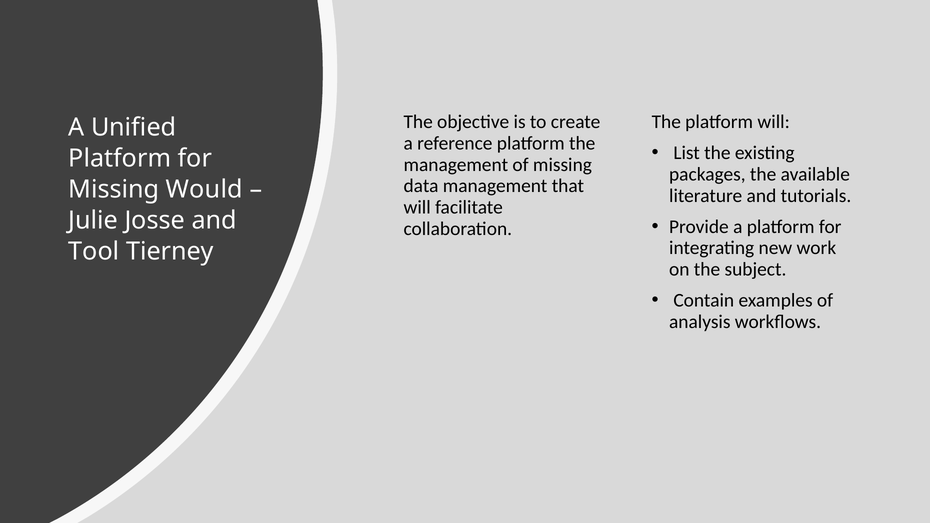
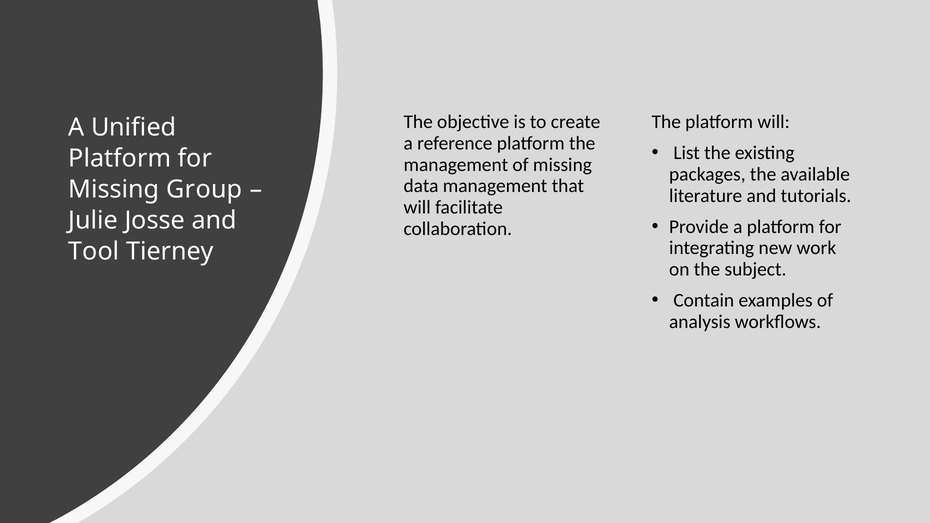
Would: Would -> Group (204, 190)
